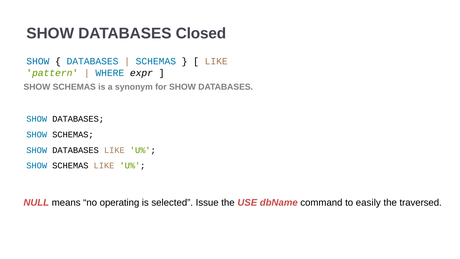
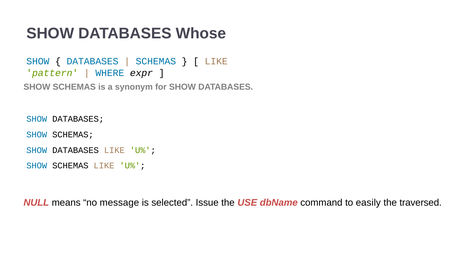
Closed: Closed -> Whose (201, 33)
operating: operating -> message (119, 202)
